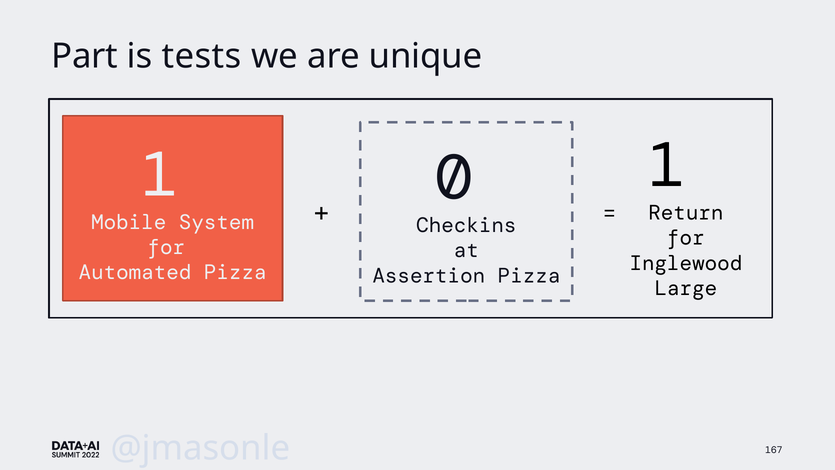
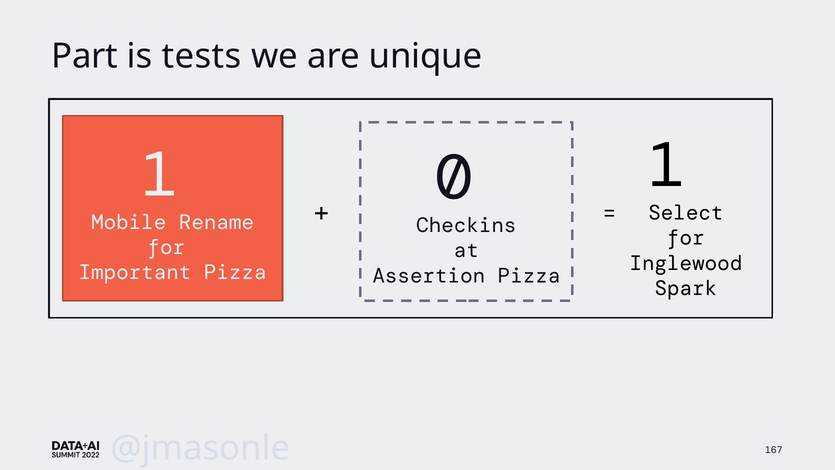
Return: Return -> Select (686, 213)
System: System -> Rename (216, 222)
Automated: Automated -> Important (135, 272)
Large: Large -> Spark (686, 288)
